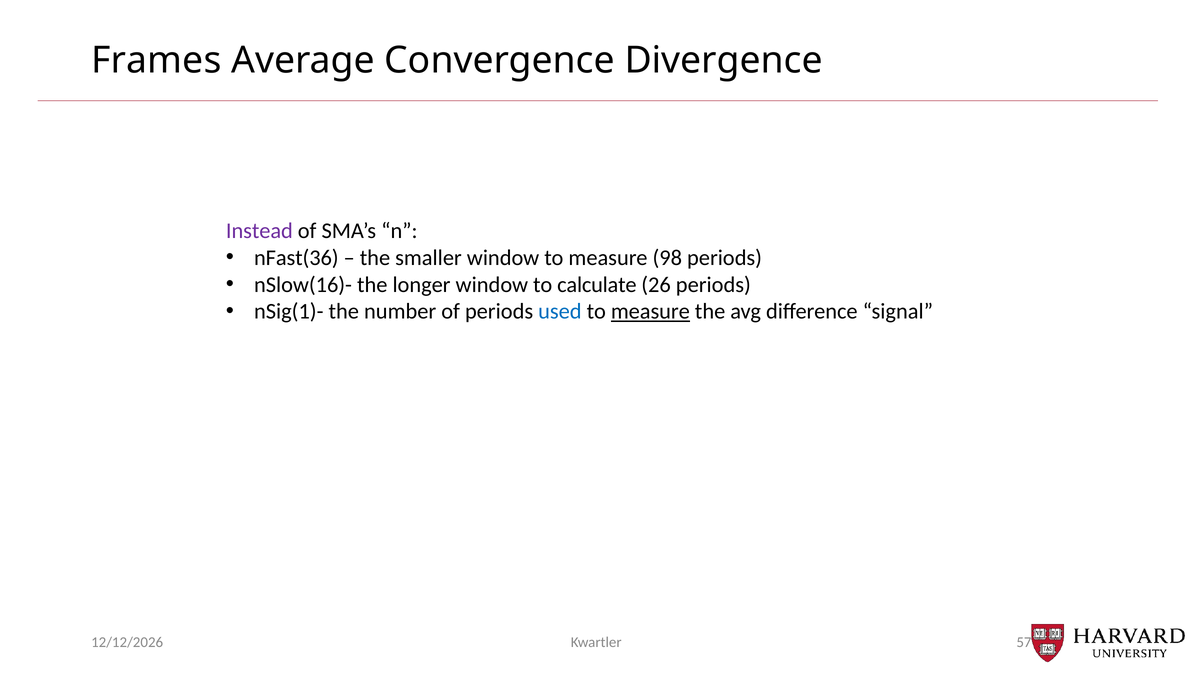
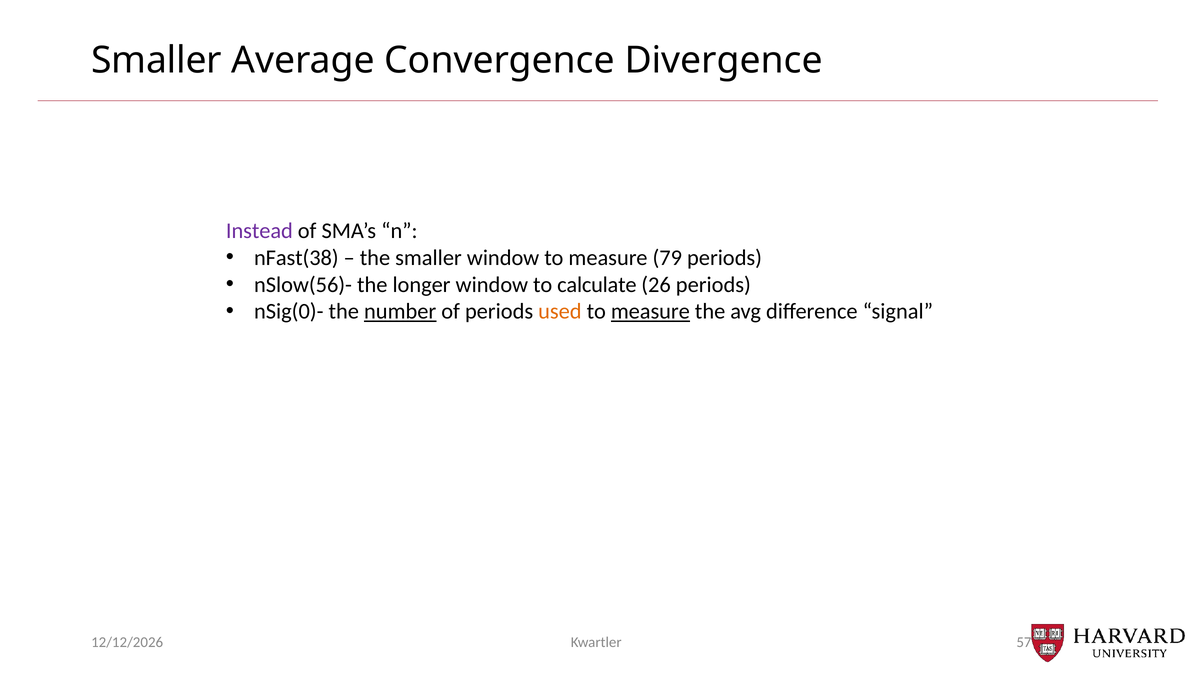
Frames: Frames -> Smaller (157, 60)
nFast(36: nFast(36 -> nFast(38 (296, 258)
98: 98 -> 79 (667, 258)
nSlow(16)-: nSlow(16)- -> nSlow(56)- (303, 285)
nSig(1)-: nSig(1)- -> nSig(0)- (289, 311)
number underline: none -> present (400, 311)
used colour: blue -> orange (560, 311)
